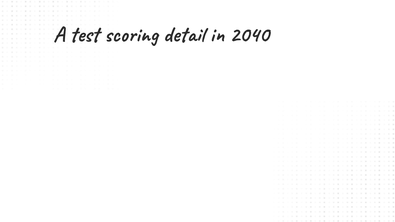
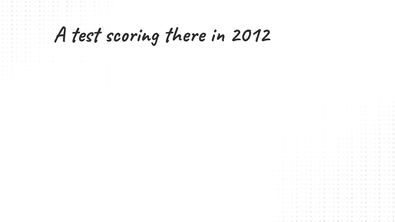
detail: detail -> there (184, 34)
2040: 2040 -> 2012 (249, 34)
